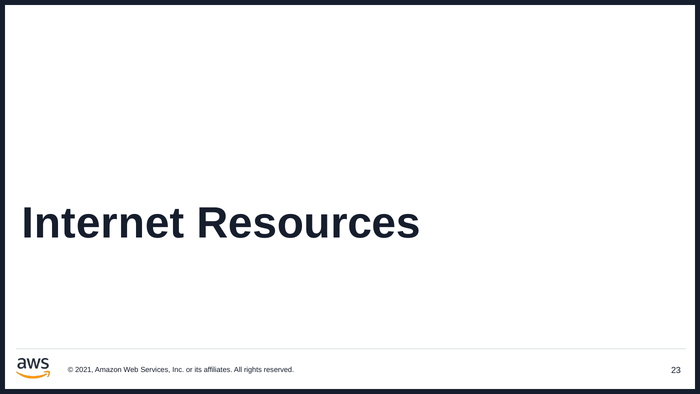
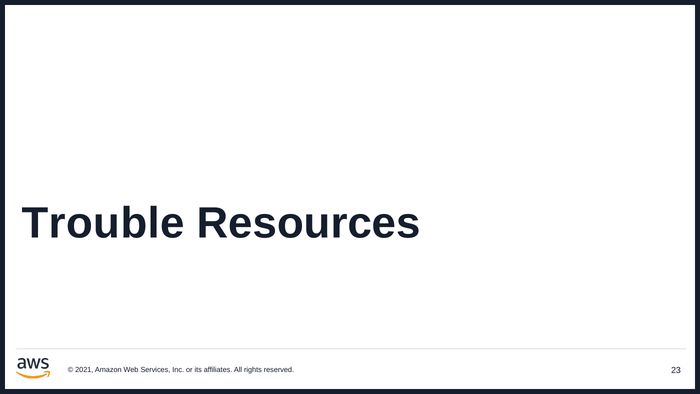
Internet: Internet -> Trouble (103, 223)
